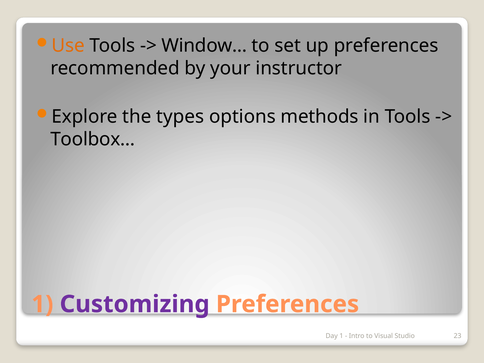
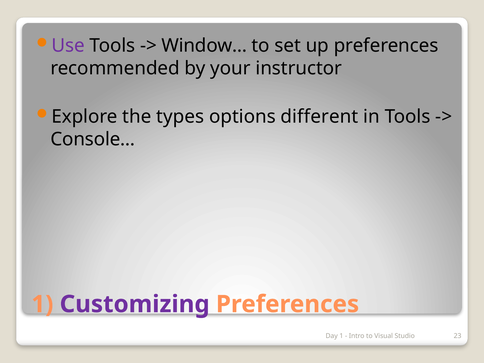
Use colour: orange -> purple (68, 46)
methods: methods -> different (319, 117)
Toolbox…: Toolbox… -> Console… (93, 139)
